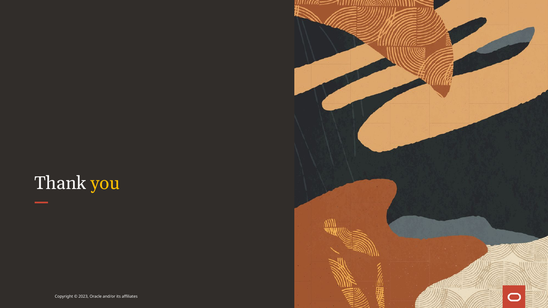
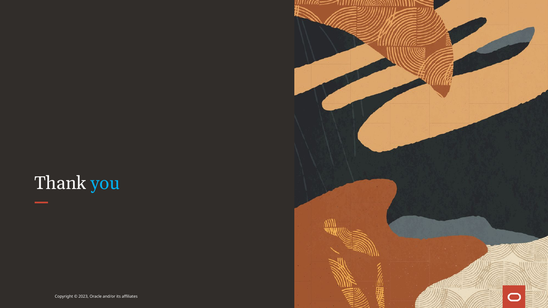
you colour: yellow -> light blue (105, 183)
